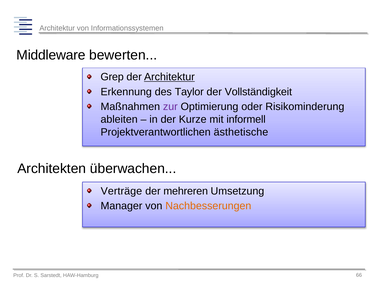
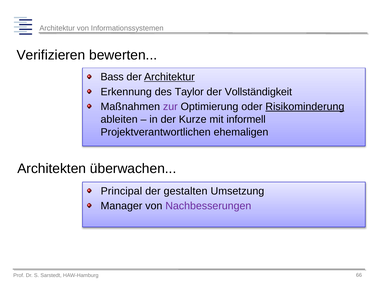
Middleware: Middleware -> Verifizieren (51, 55)
Grep: Grep -> Bass (112, 77)
Risikominderung underline: none -> present (305, 107)
ästhetische: ästhetische -> ehemaligen (241, 132)
Verträge: Verträge -> Principal (121, 191)
mehreren: mehreren -> gestalten (186, 191)
Nachbesserungen colour: orange -> purple (208, 206)
